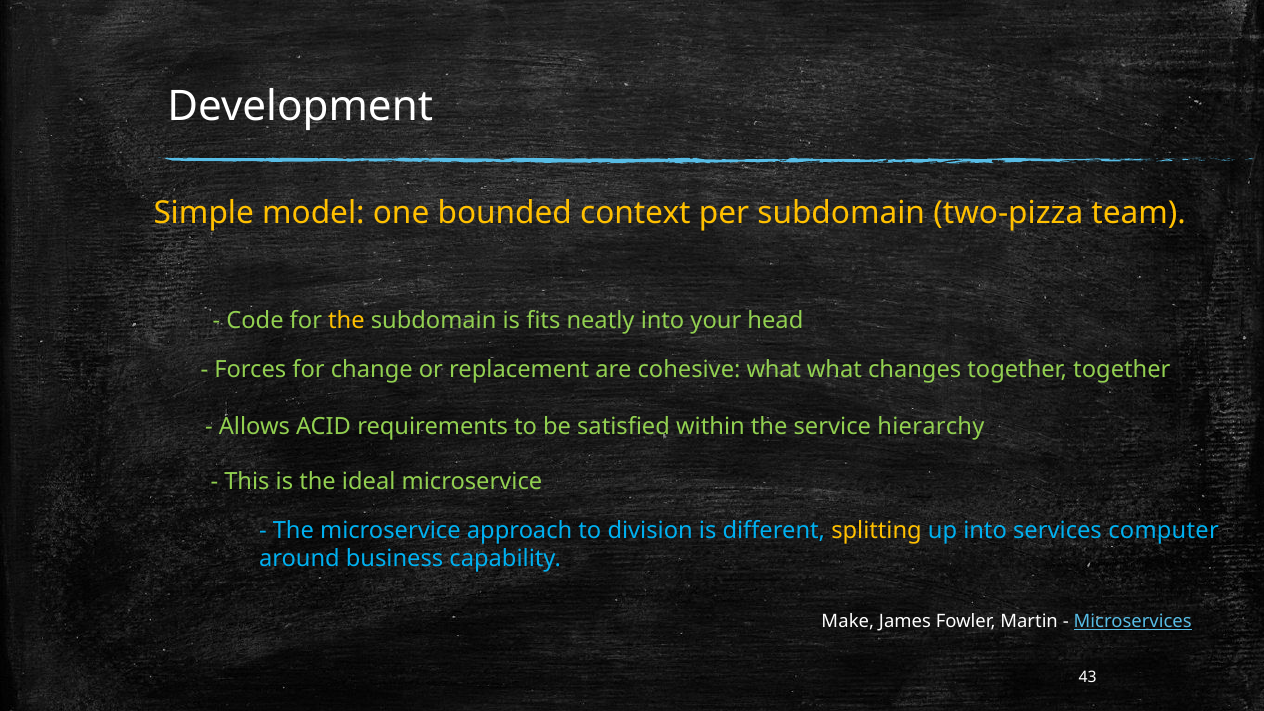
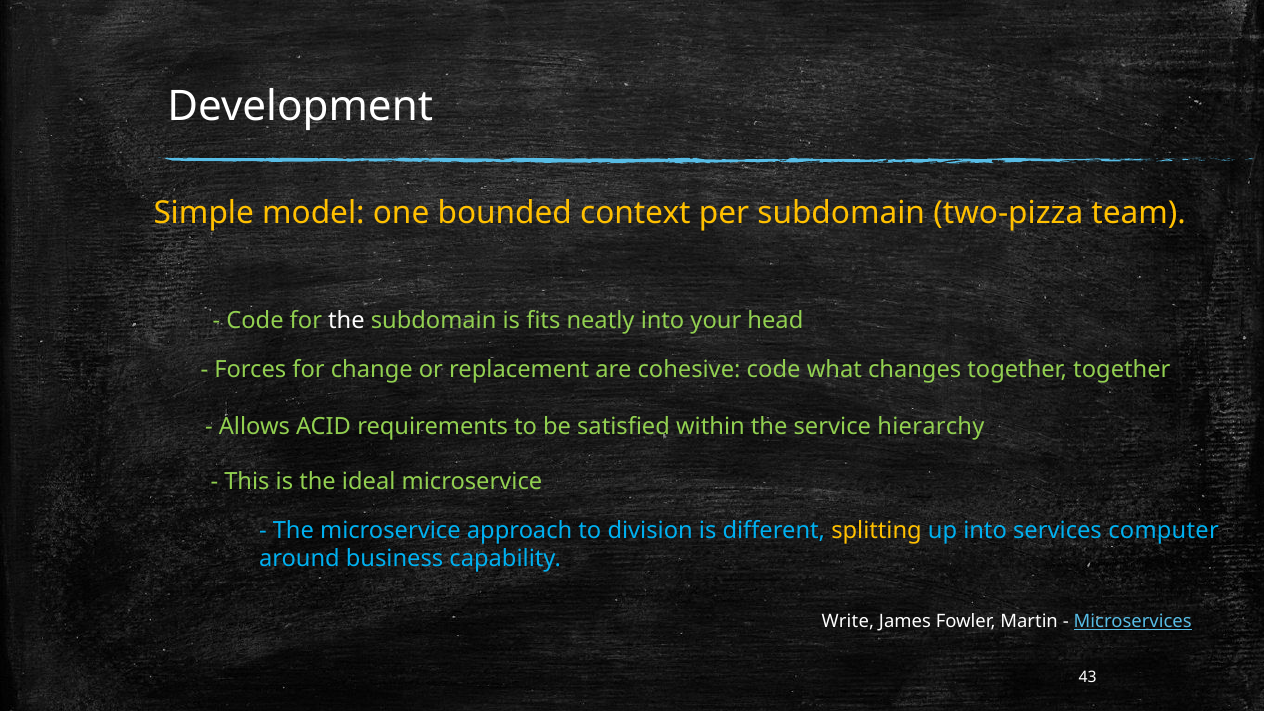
the colour: yellow -> white (346, 321)
cohesive what: what -> code (774, 370)
Make: Make -> Write (848, 621)
